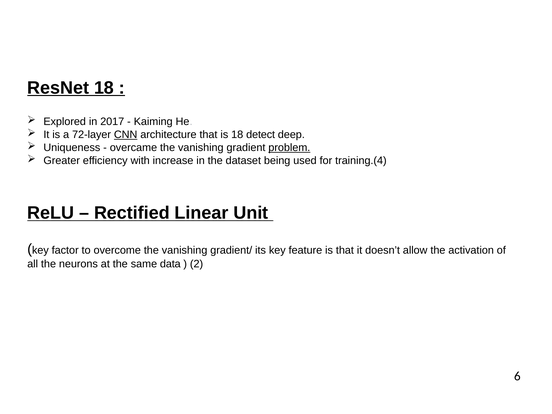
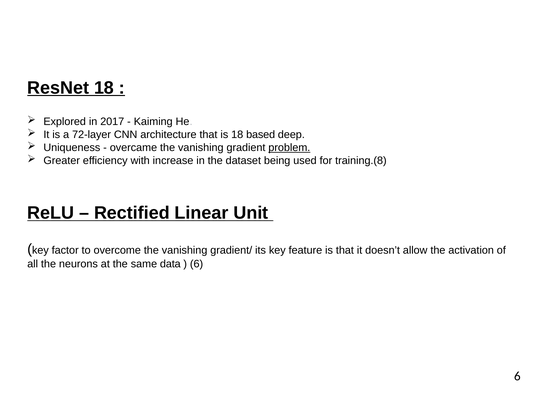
CNN underline: present -> none (126, 135)
detect: detect -> based (261, 135)
training.(4: training.(4 -> training.(8 (361, 161)
2: 2 -> 6 (197, 264)
